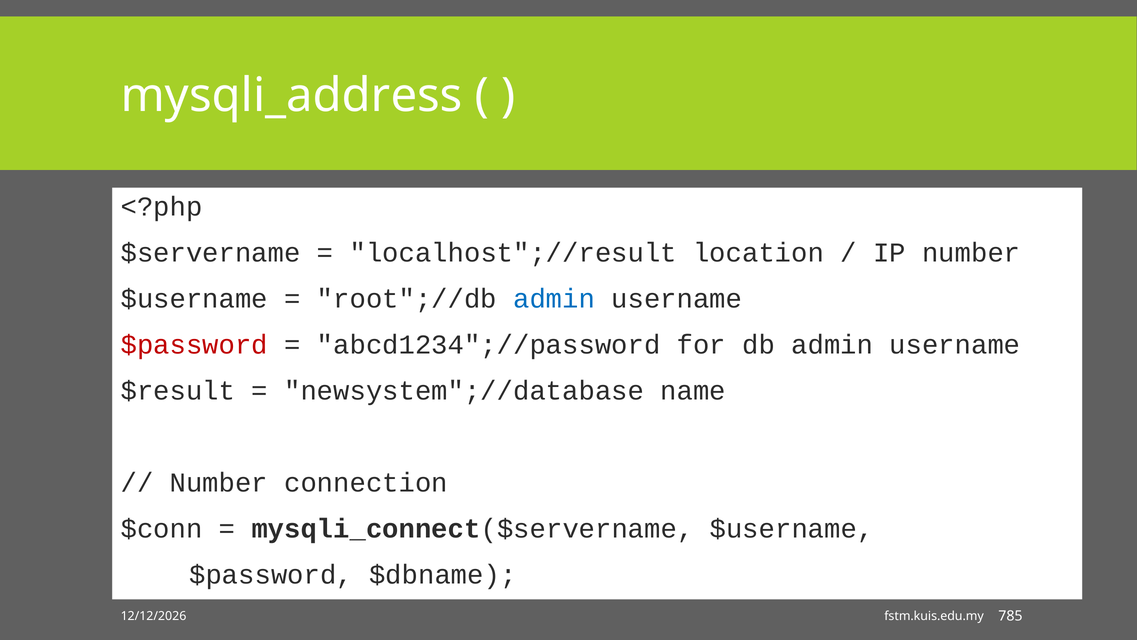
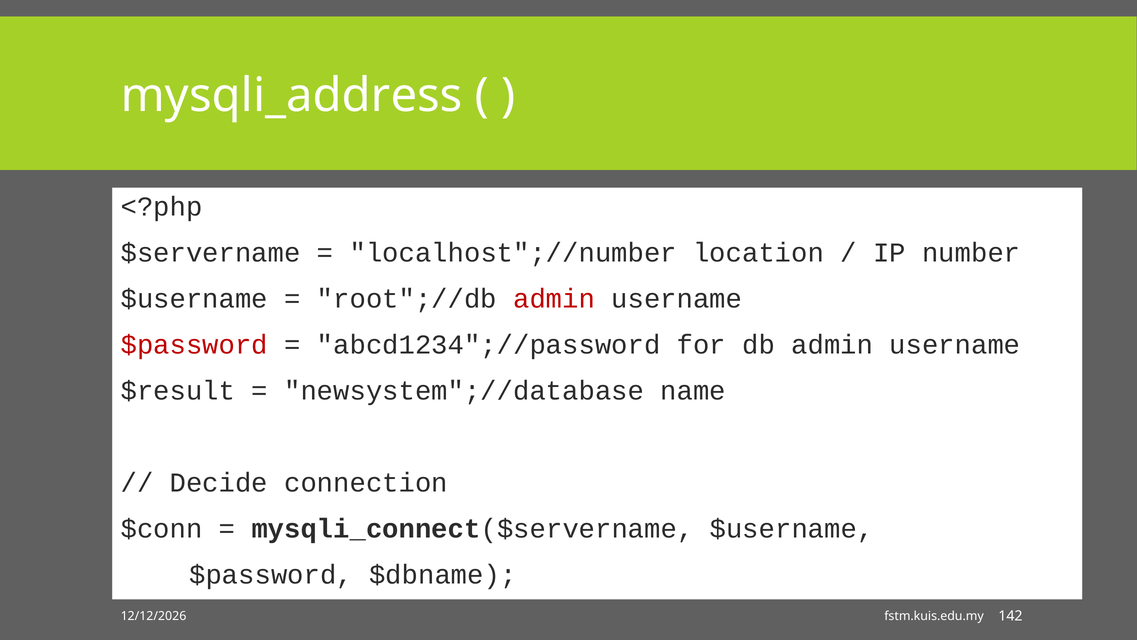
localhost";//result: localhost";//result -> localhost";//number (513, 252)
admin colour: blue -> red (554, 298)
Number: Number -> Decide (219, 482)
785: 785 -> 142 (1010, 616)
